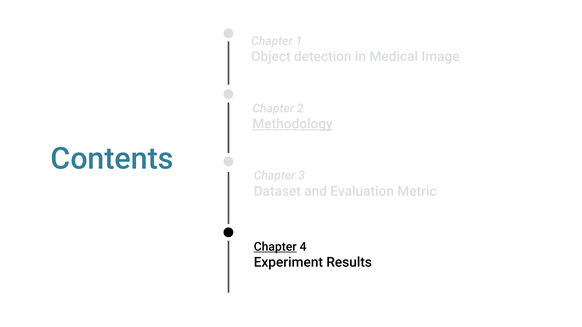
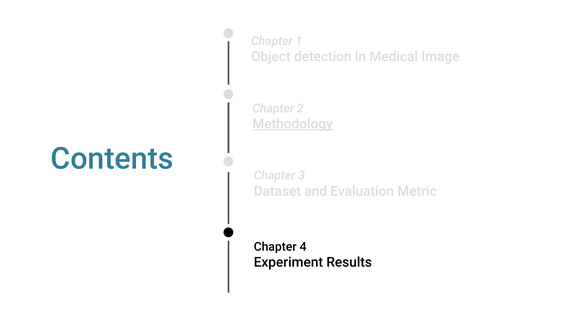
Chapter underline: present -> none (275, 247)
